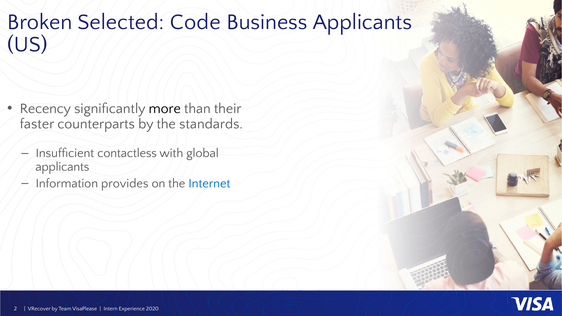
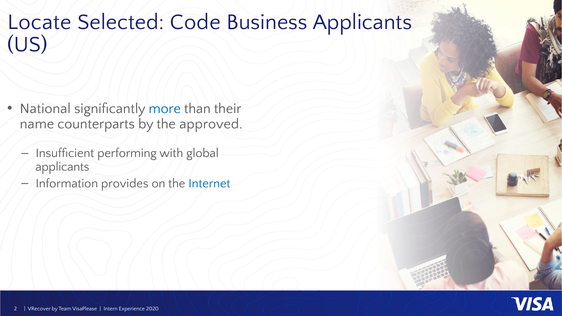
Broken: Broken -> Locate (40, 22)
Recency: Recency -> National (45, 109)
more colour: black -> blue (165, 109)
faster: faster -> name (37, 124)
standards: standards -> approved (211, 124)
contactless: contactless -> performing (127, 153)
